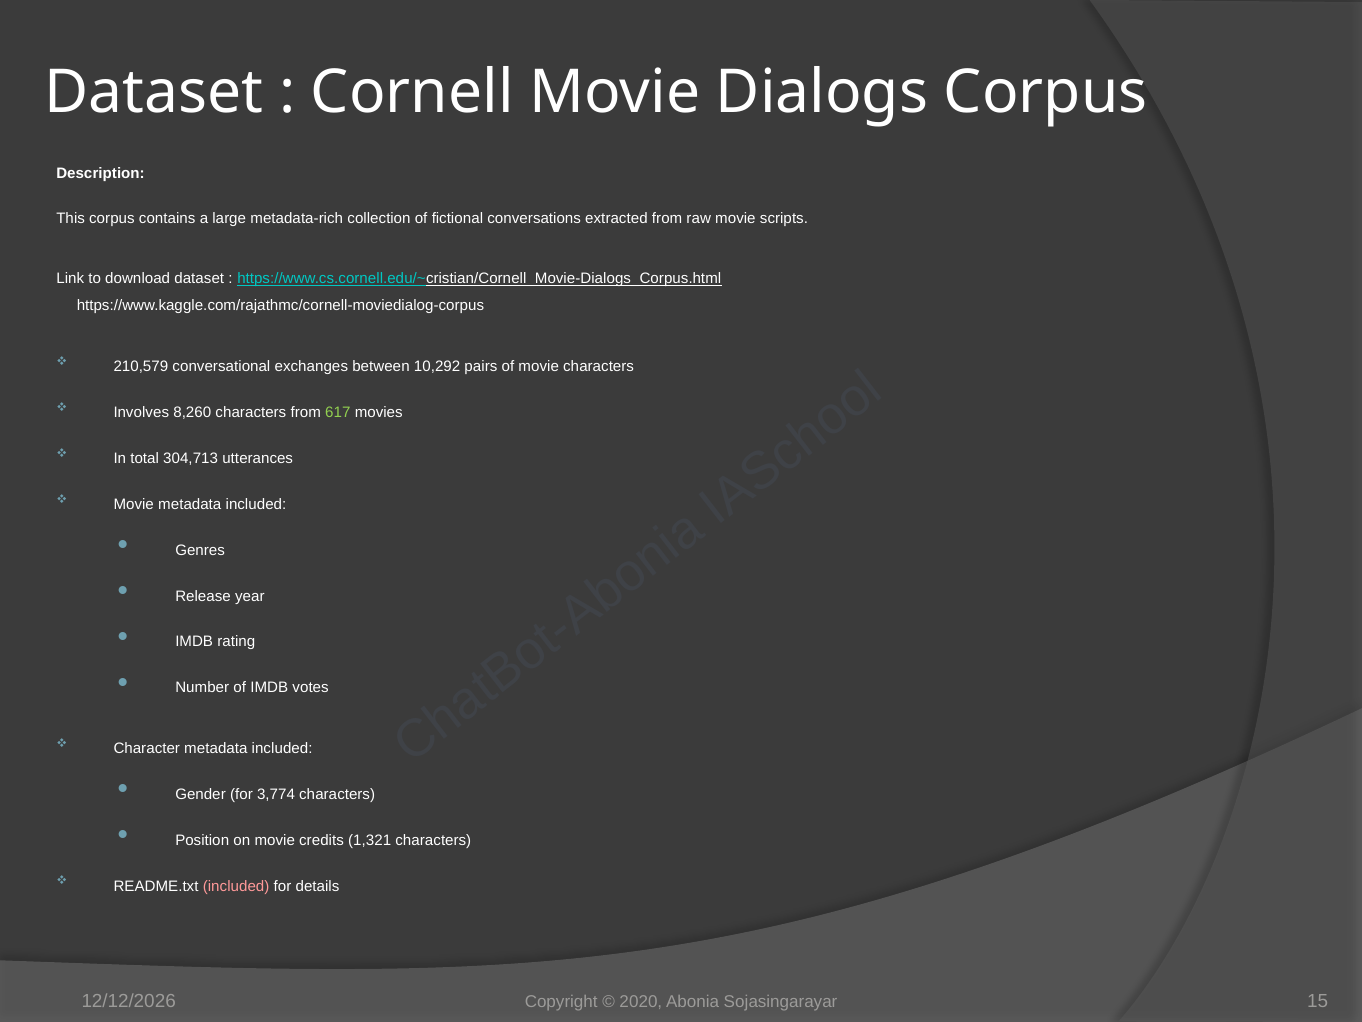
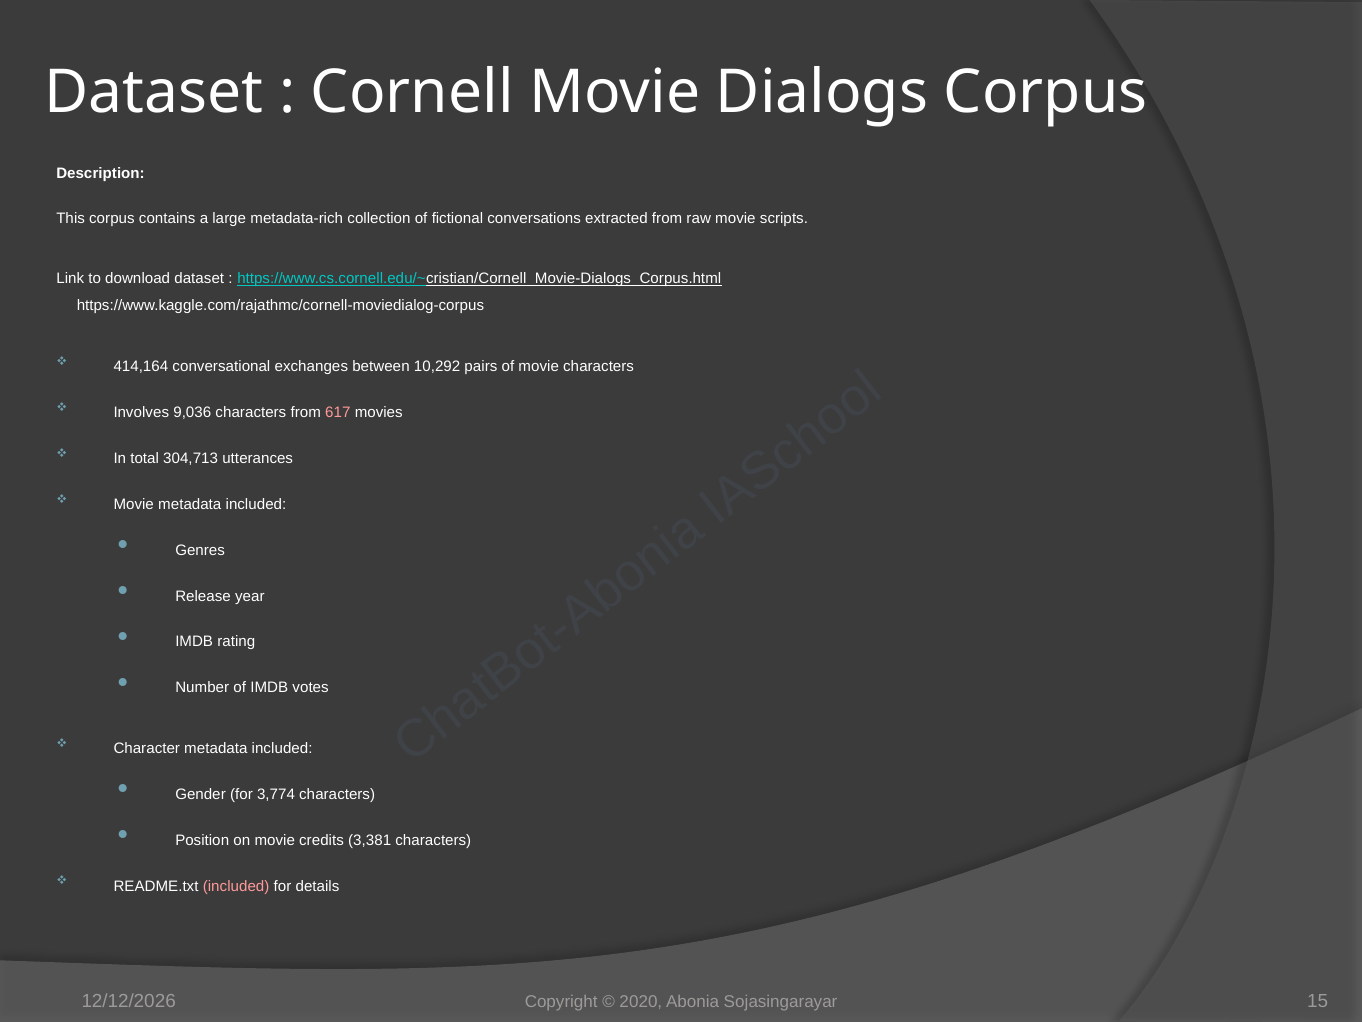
210,579: 210,579 -> 414,164 (141, 366)
8,260: 8,260 -> 9,036 (192, 412)
617 colour: light green -> pink (338, 412)
1,321: 1,321 -> 3,381 (370, 840)
